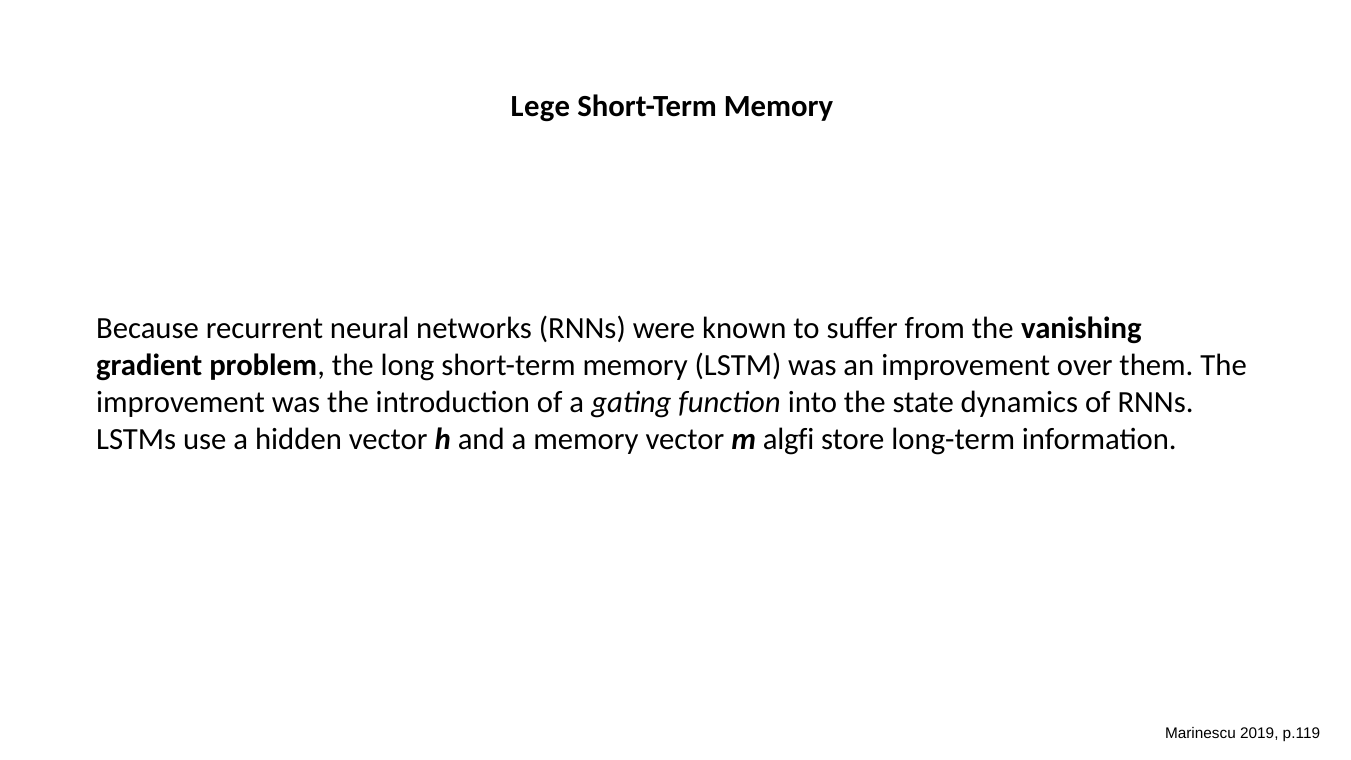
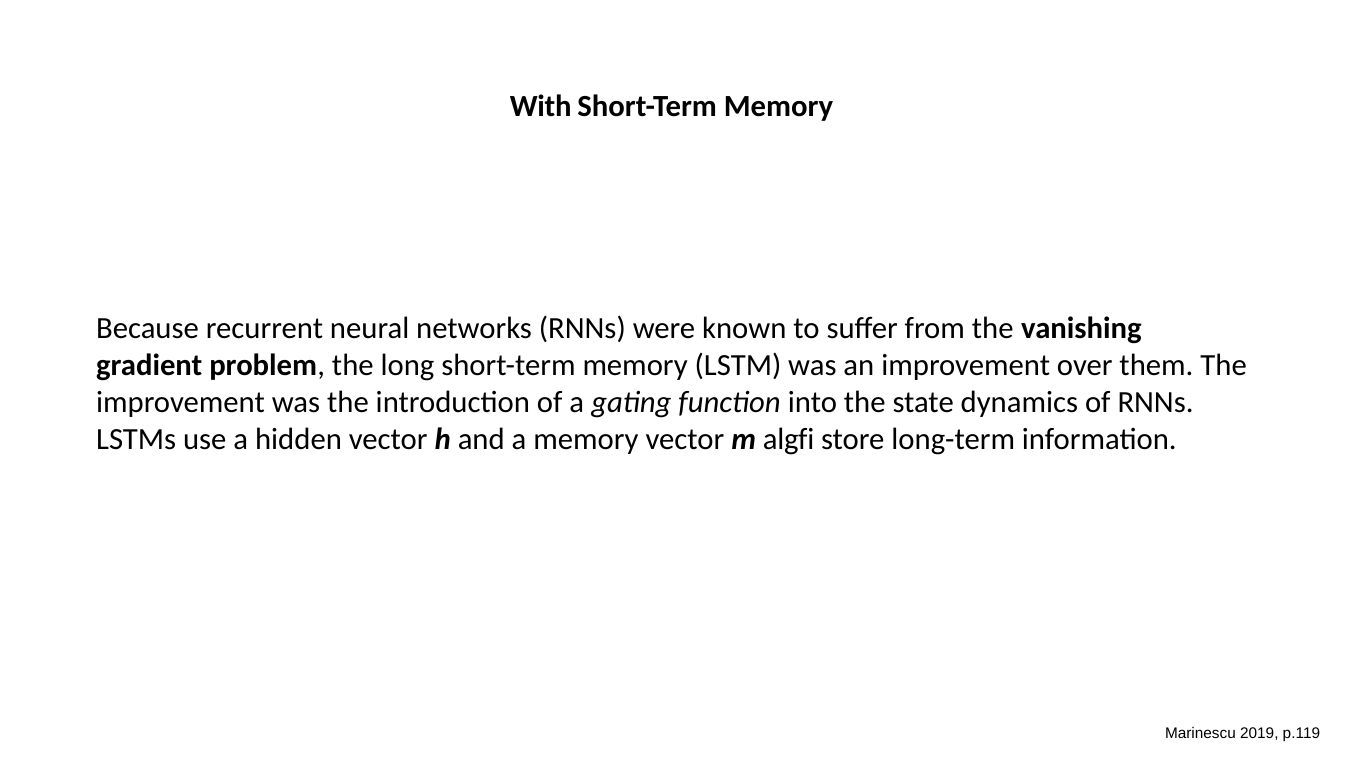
Lege: Lege -> With (541, 106)
